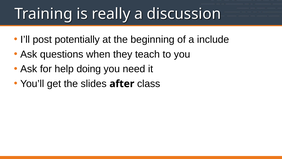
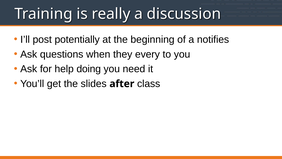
include: include -> notifies (213, 39)
teach: teach -> every (147, 54)
